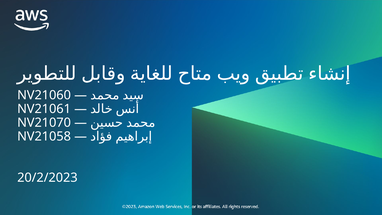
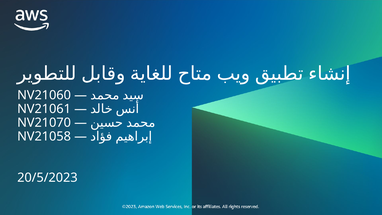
20/2/2023: 20/2/2023 -> 20/5/2023 (47, 178)
